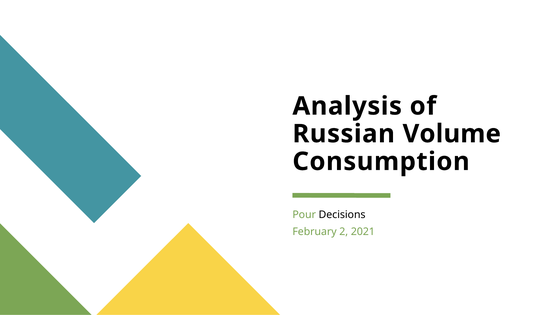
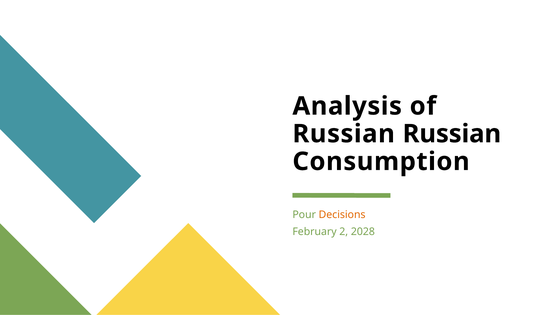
Russian Volume: Volume -> Russian (452, 134)
Decisions colour: black -> orange (342, 215)
2021: 2021 -> 2028 (363, 232)
